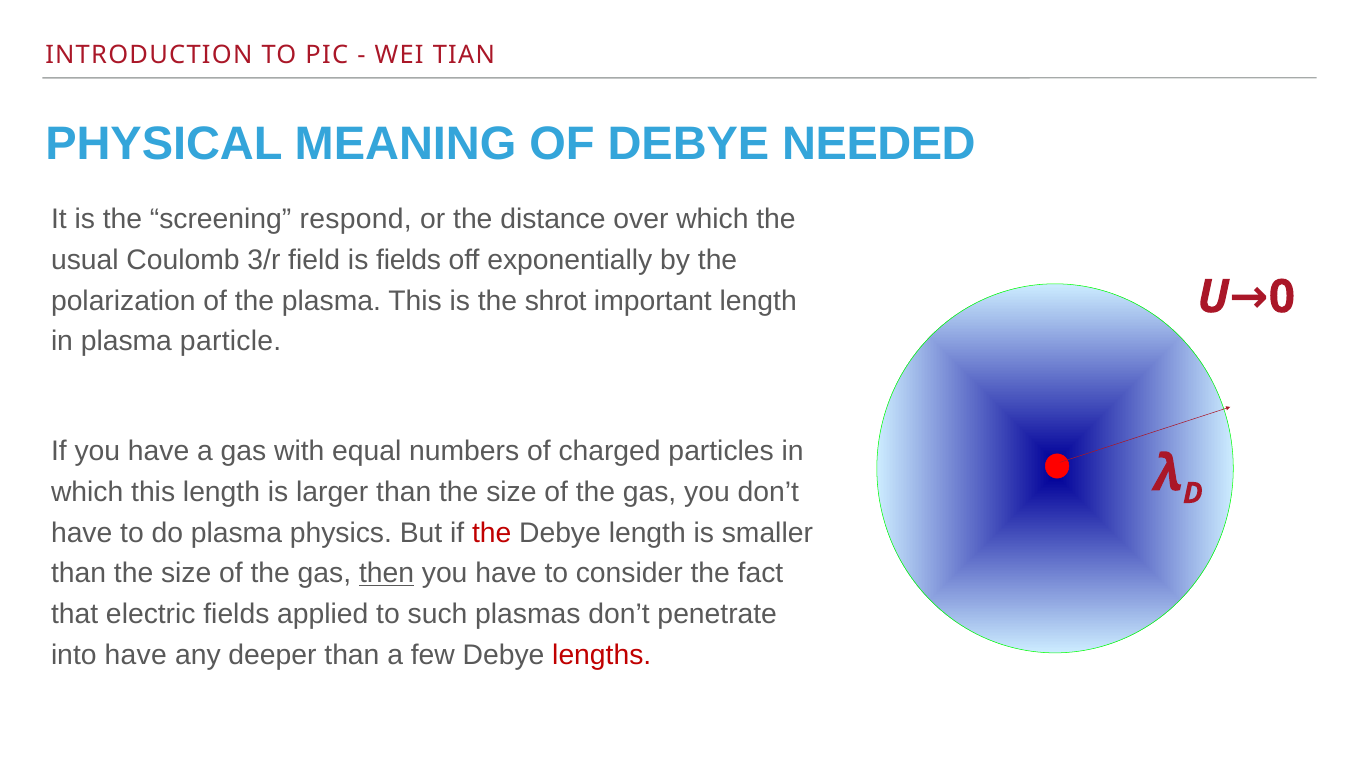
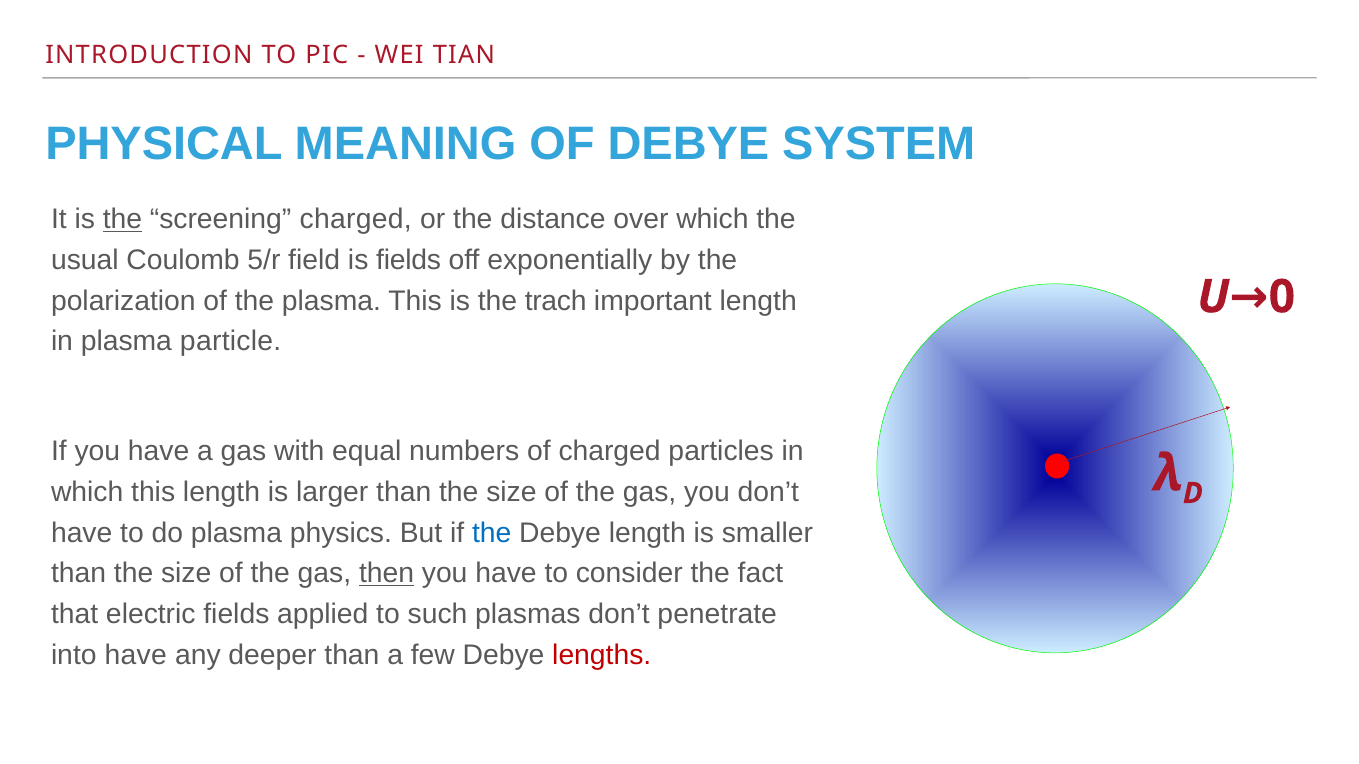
NEEDED: NEEDED -> SYSTEM (879, 144)
the underline: none -> present (122, 219)
screening respond: respond -> charged (356, 219)
3/r: 3/r -> 5/r (264, 260)
shrot: shrot -> trach (556, 301)
the colour: red -> blue (492, 533)
